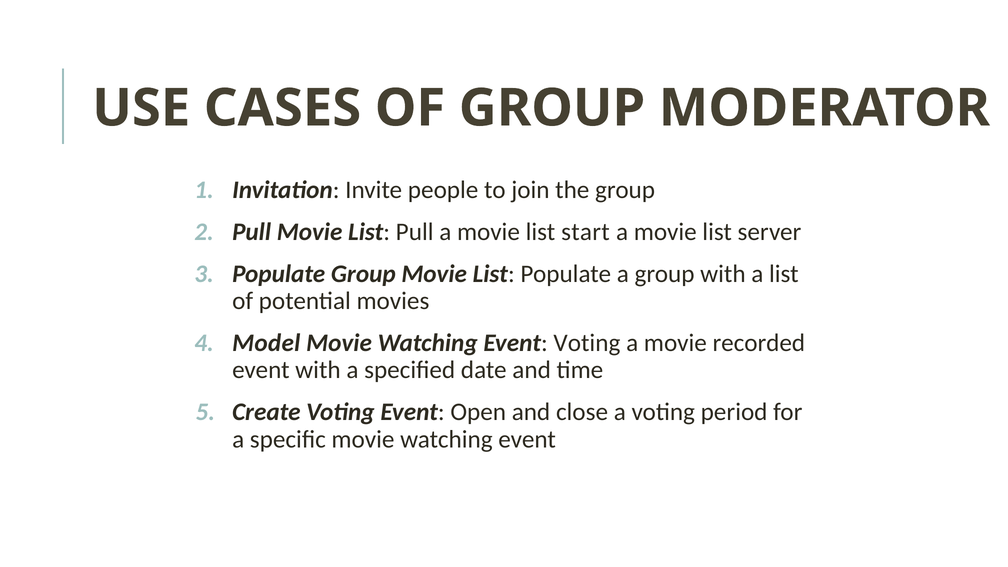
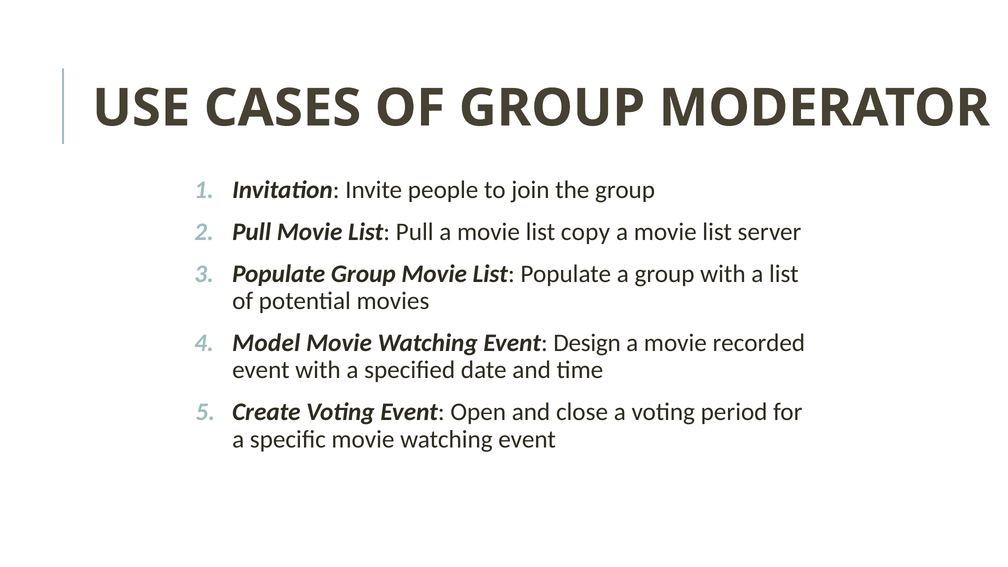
start: start -> copy (585, 232)
Event Voting: Voting -> Design (587, 343)
